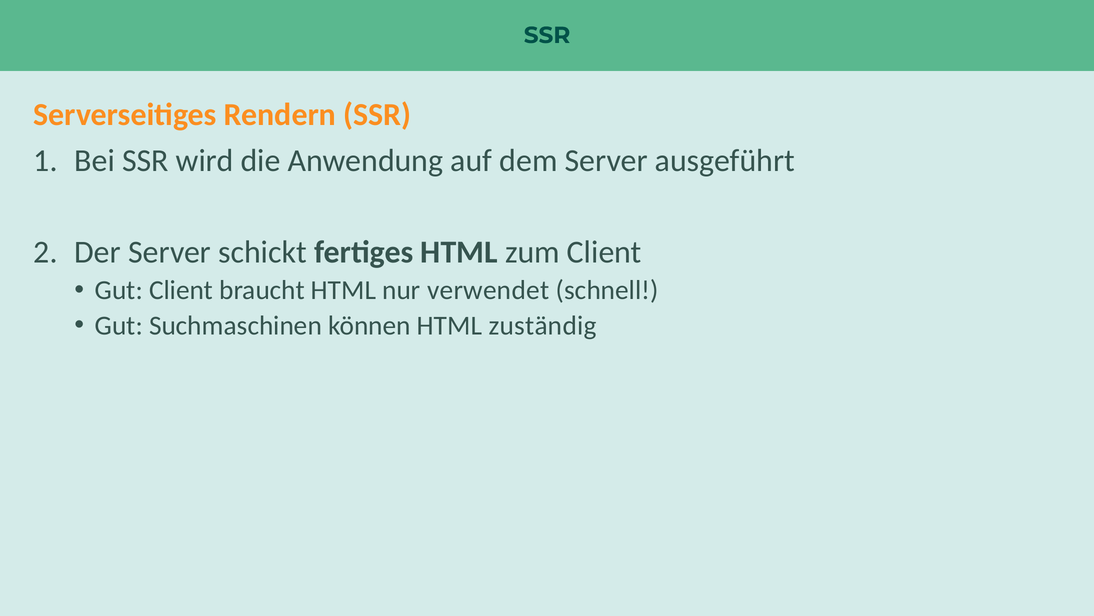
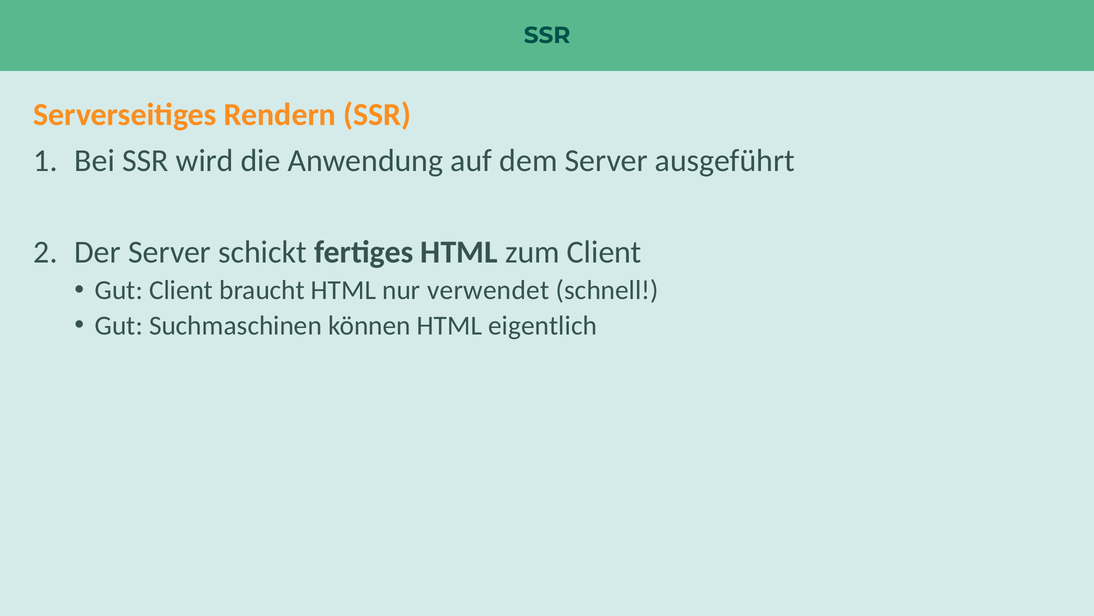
zuständig: zuständig -> eigentlich (543, 325)
